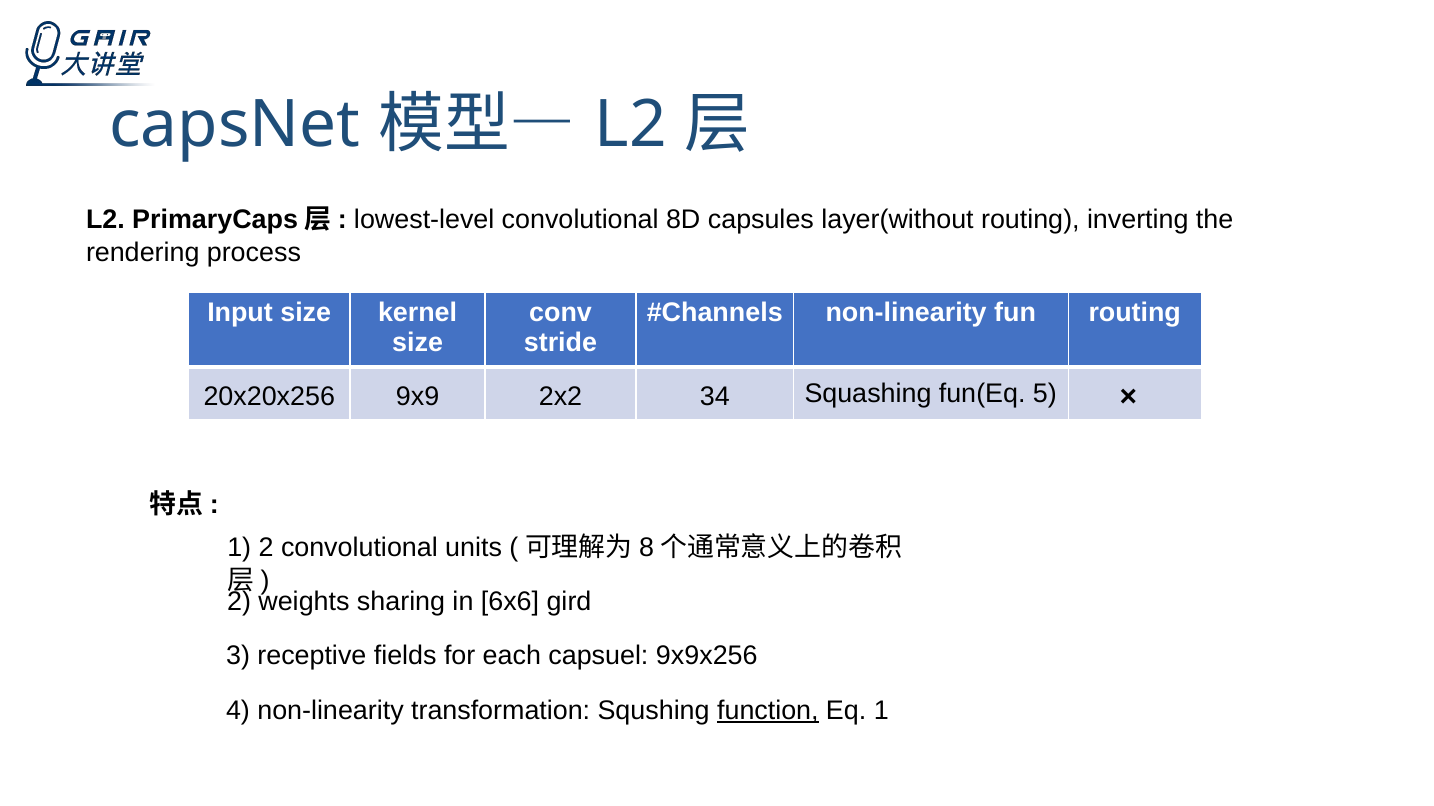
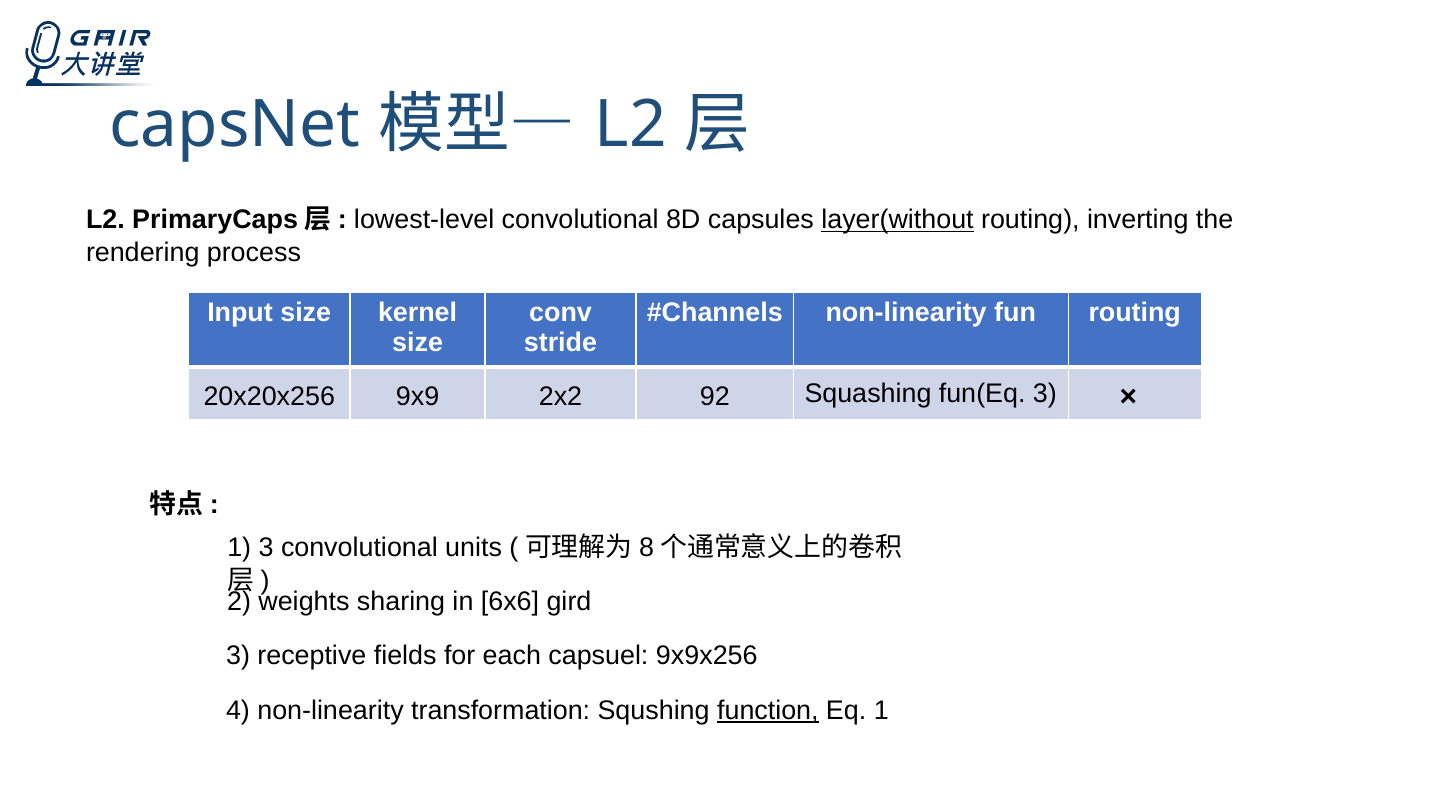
layer(without underline: none -> present (898, 220)
34: 34 -> 92 (715, 397)
fun(Eq 5: 5 -> 3 (1045, 394)
1 2: 2 -> 3 (266, 549)
